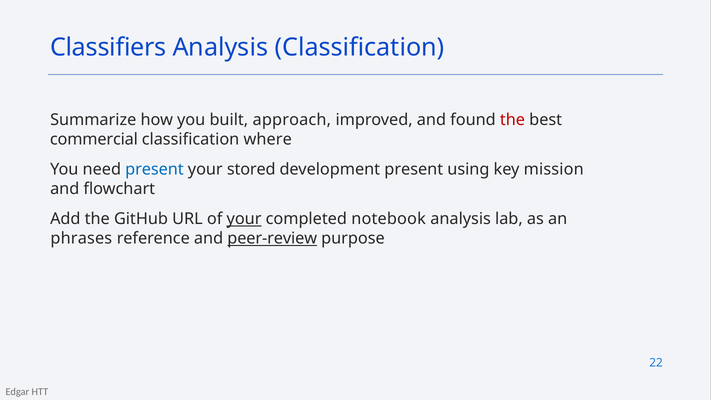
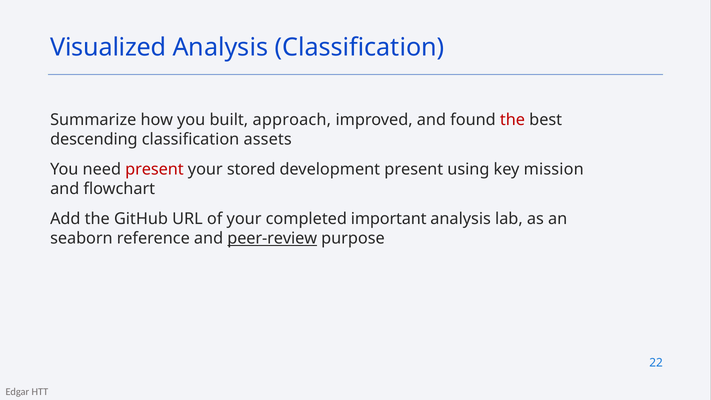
Classifiers: Classifiers -> Visualized (108, 47)
commercial: commercial -> descending (94, 140)
where: where -> assets (268, 140)
present colour: blue -> red (154, 169)
your underline: present -> none (244, 219)
notebook: notebook -> important (389, 219)
phrases: phrases -> seaborn (81, 238)
